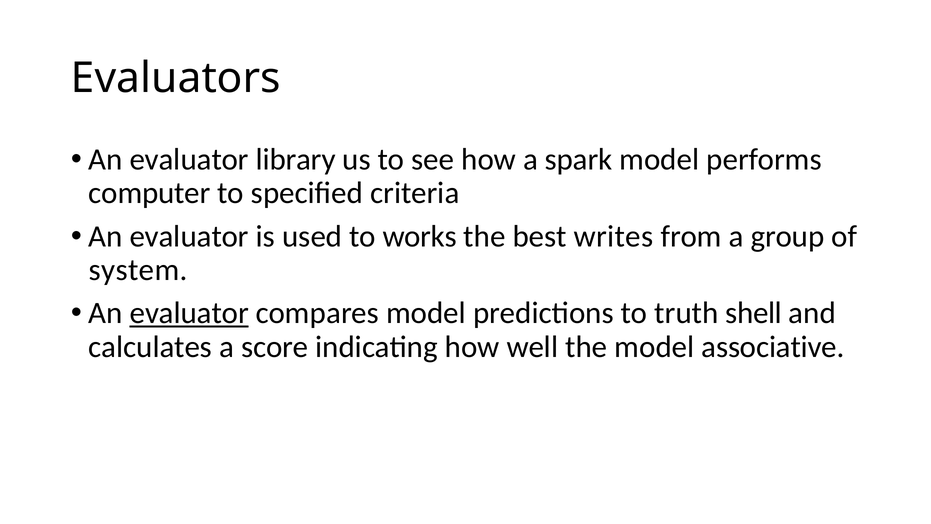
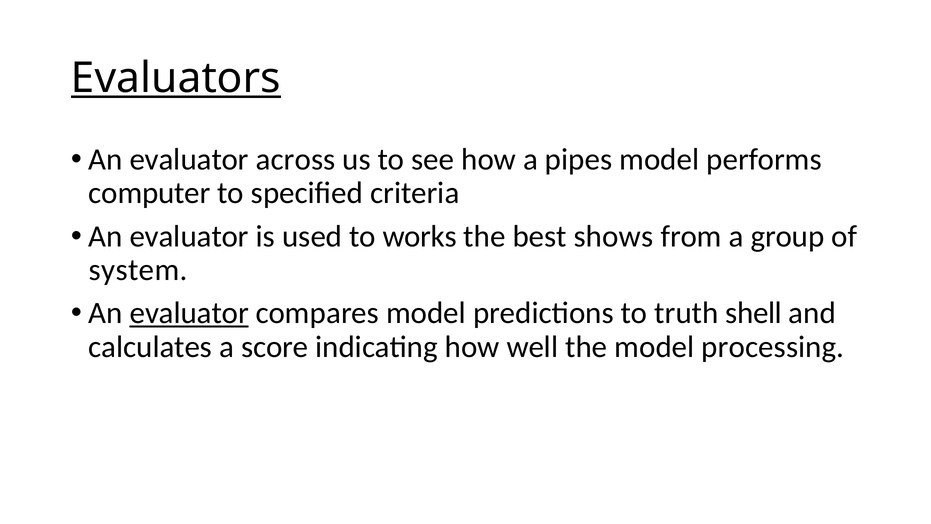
Evaluators underline: none -> present (176, 78)
library: library -> across (296, 159)
spark: spark -> pipes (579, 159)
writes: writes -> shows (614, 236)
associative: associative -> processing (773, 347)
